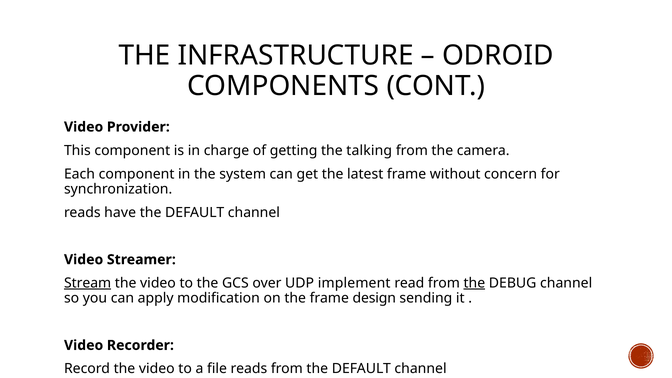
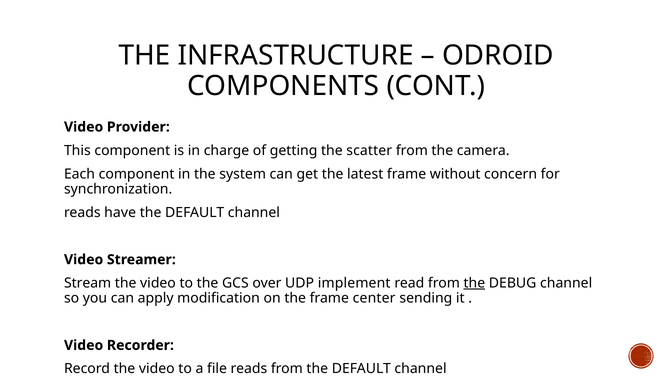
talking: talking -> scatter (369, 150)
Stream underline: present -> none (88, 283)
design: design -> center (374, 298)
